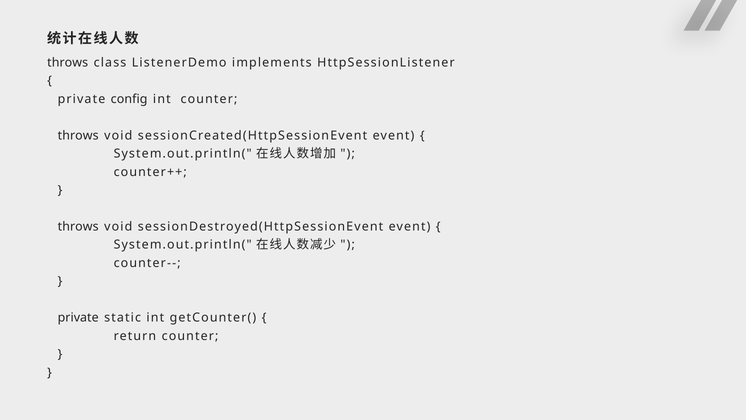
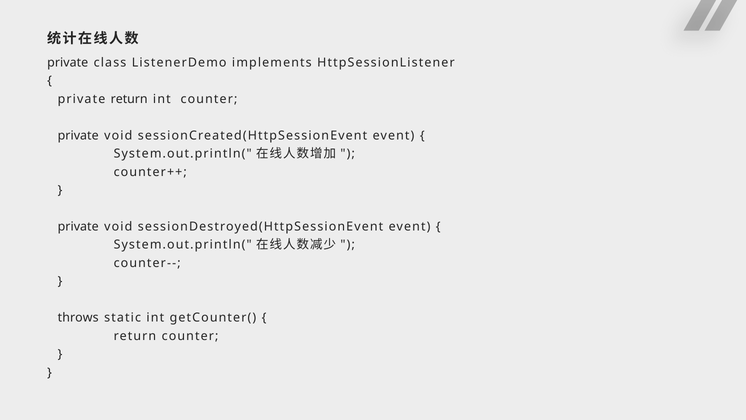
throws: throws -> private (68, 63)
private config: config -> return (129, 99)
throws: throws -> private (78, 135)
throws: throws -> private (78, 226)
private: private -> throws (78, 317)
